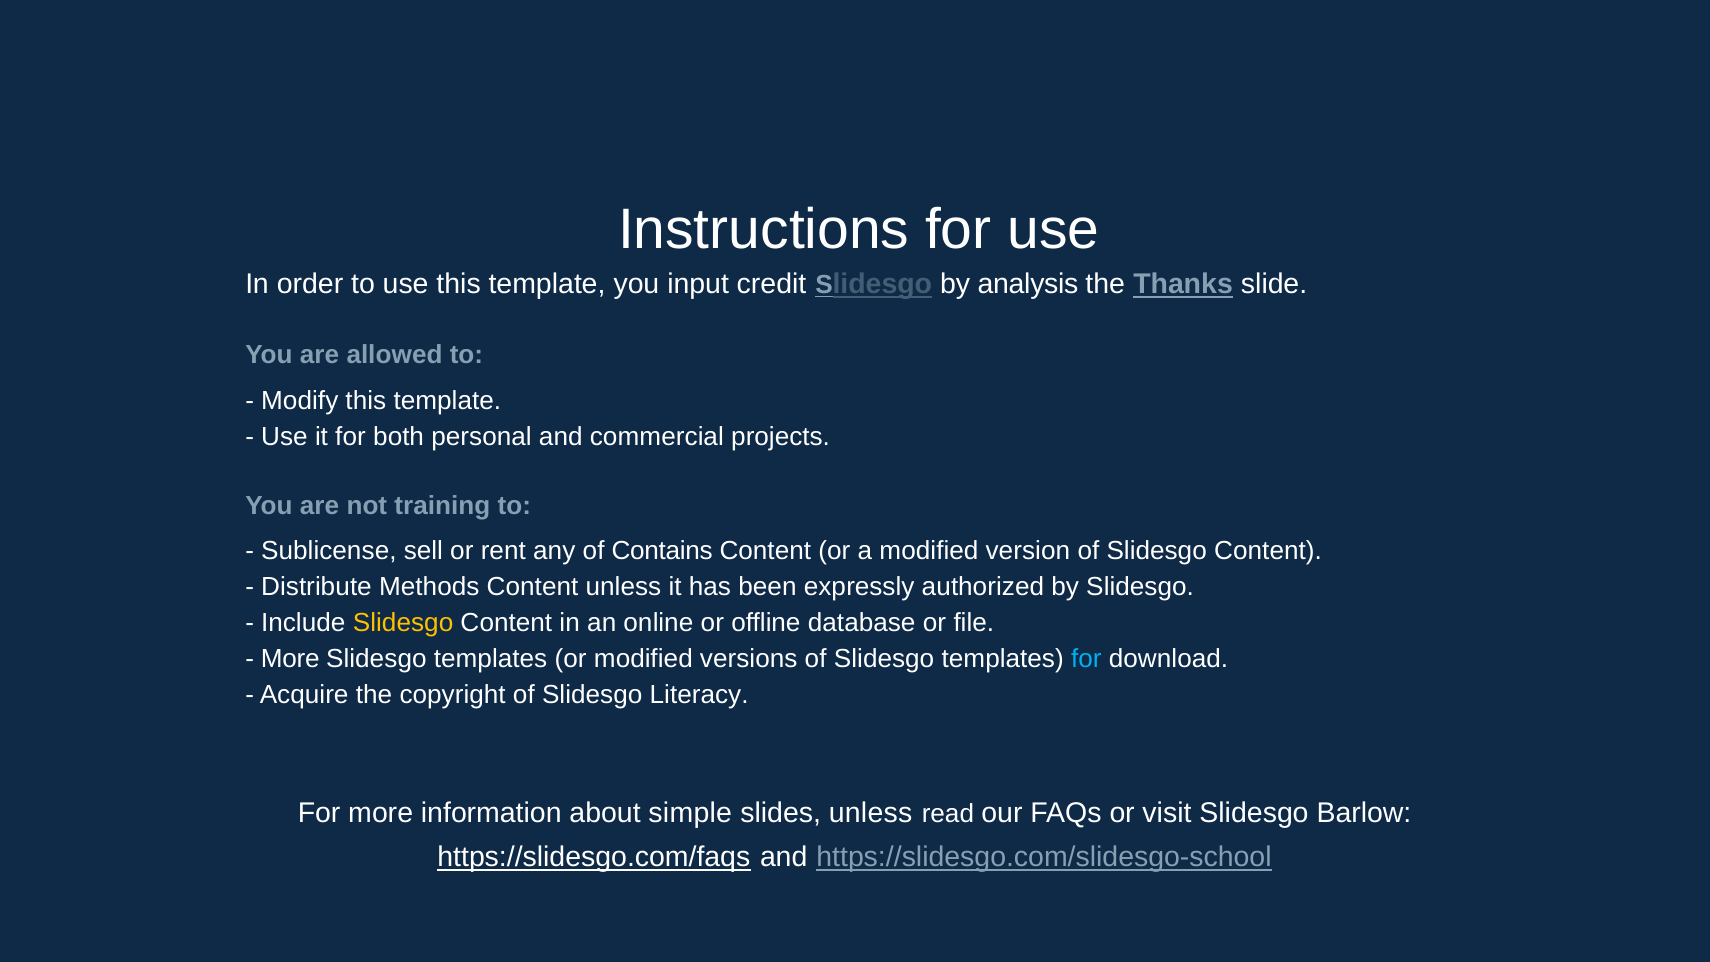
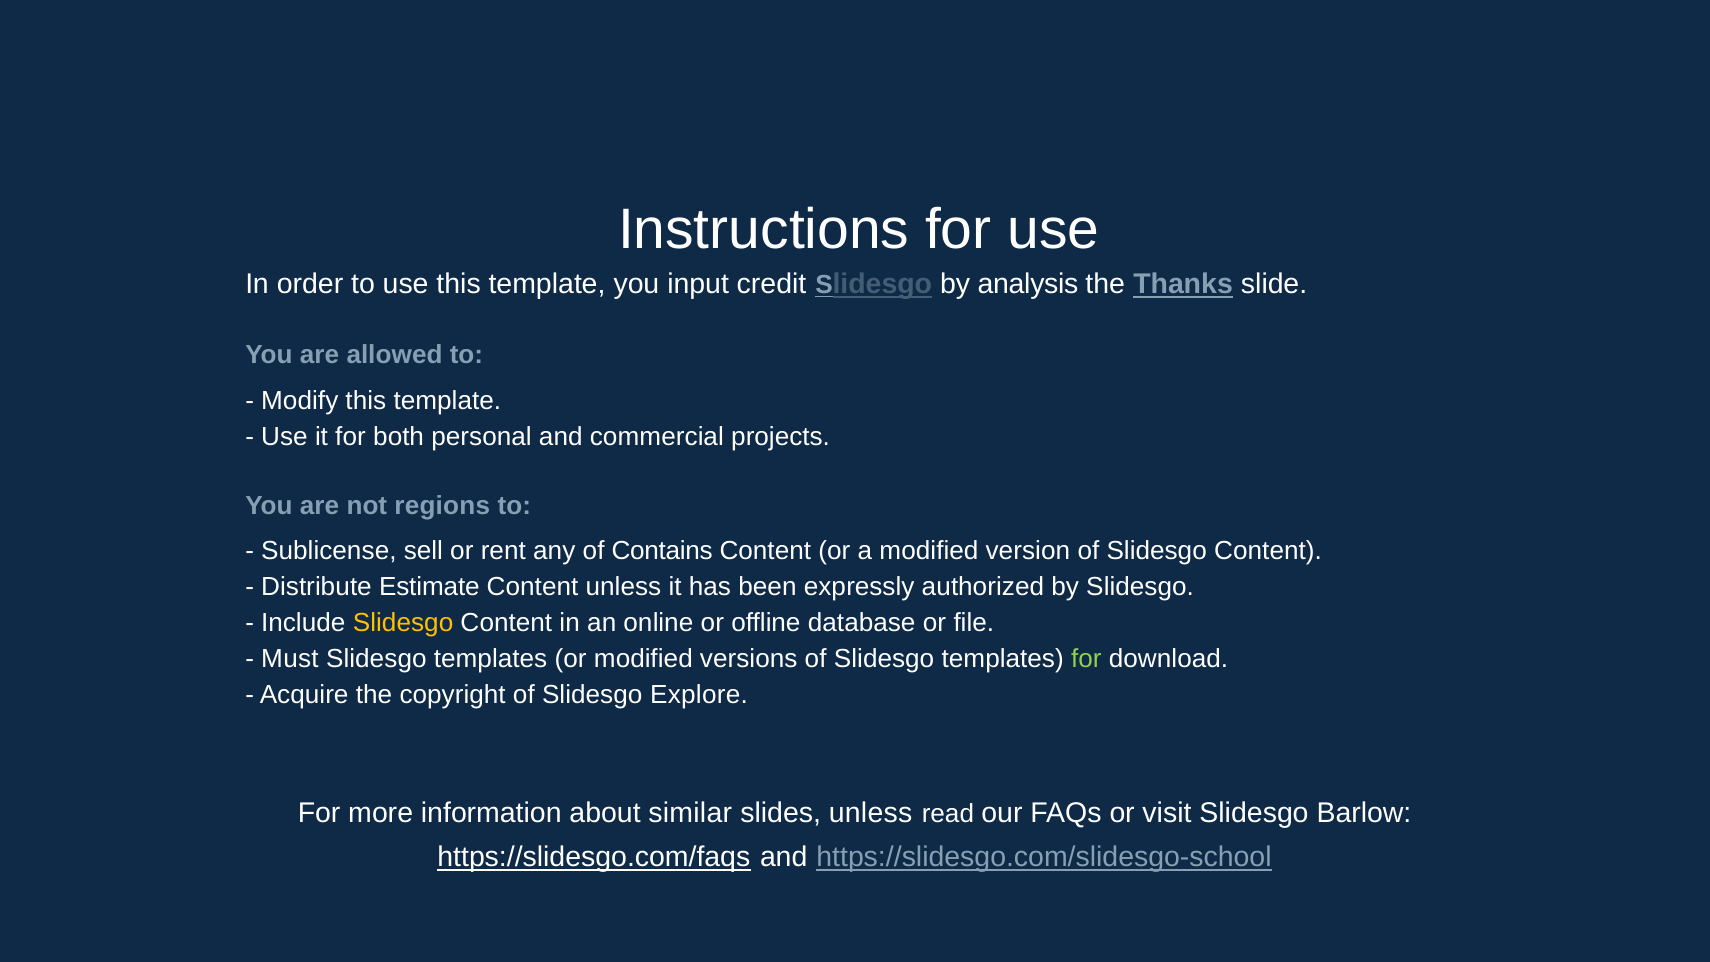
training: training -> regions (442, 506)
Methods: Methods -> Estimate (429, 587)
More: More -> Must (290, 659)
for colour: light blue -> light green (1086, 659)
Literacy: Literacy -> Explore (699, 695)
simple: simple -> similar (690, 813)
